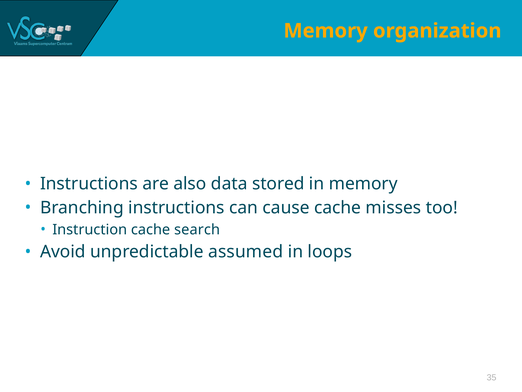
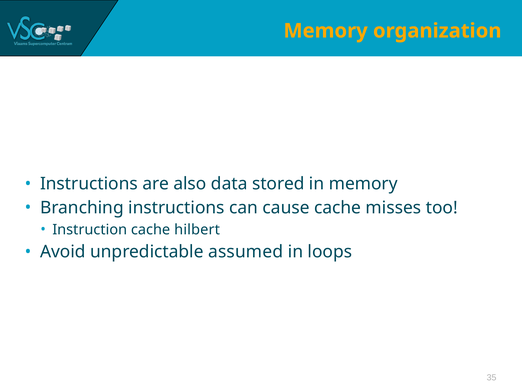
search: search -> hilbert (197, 229)
